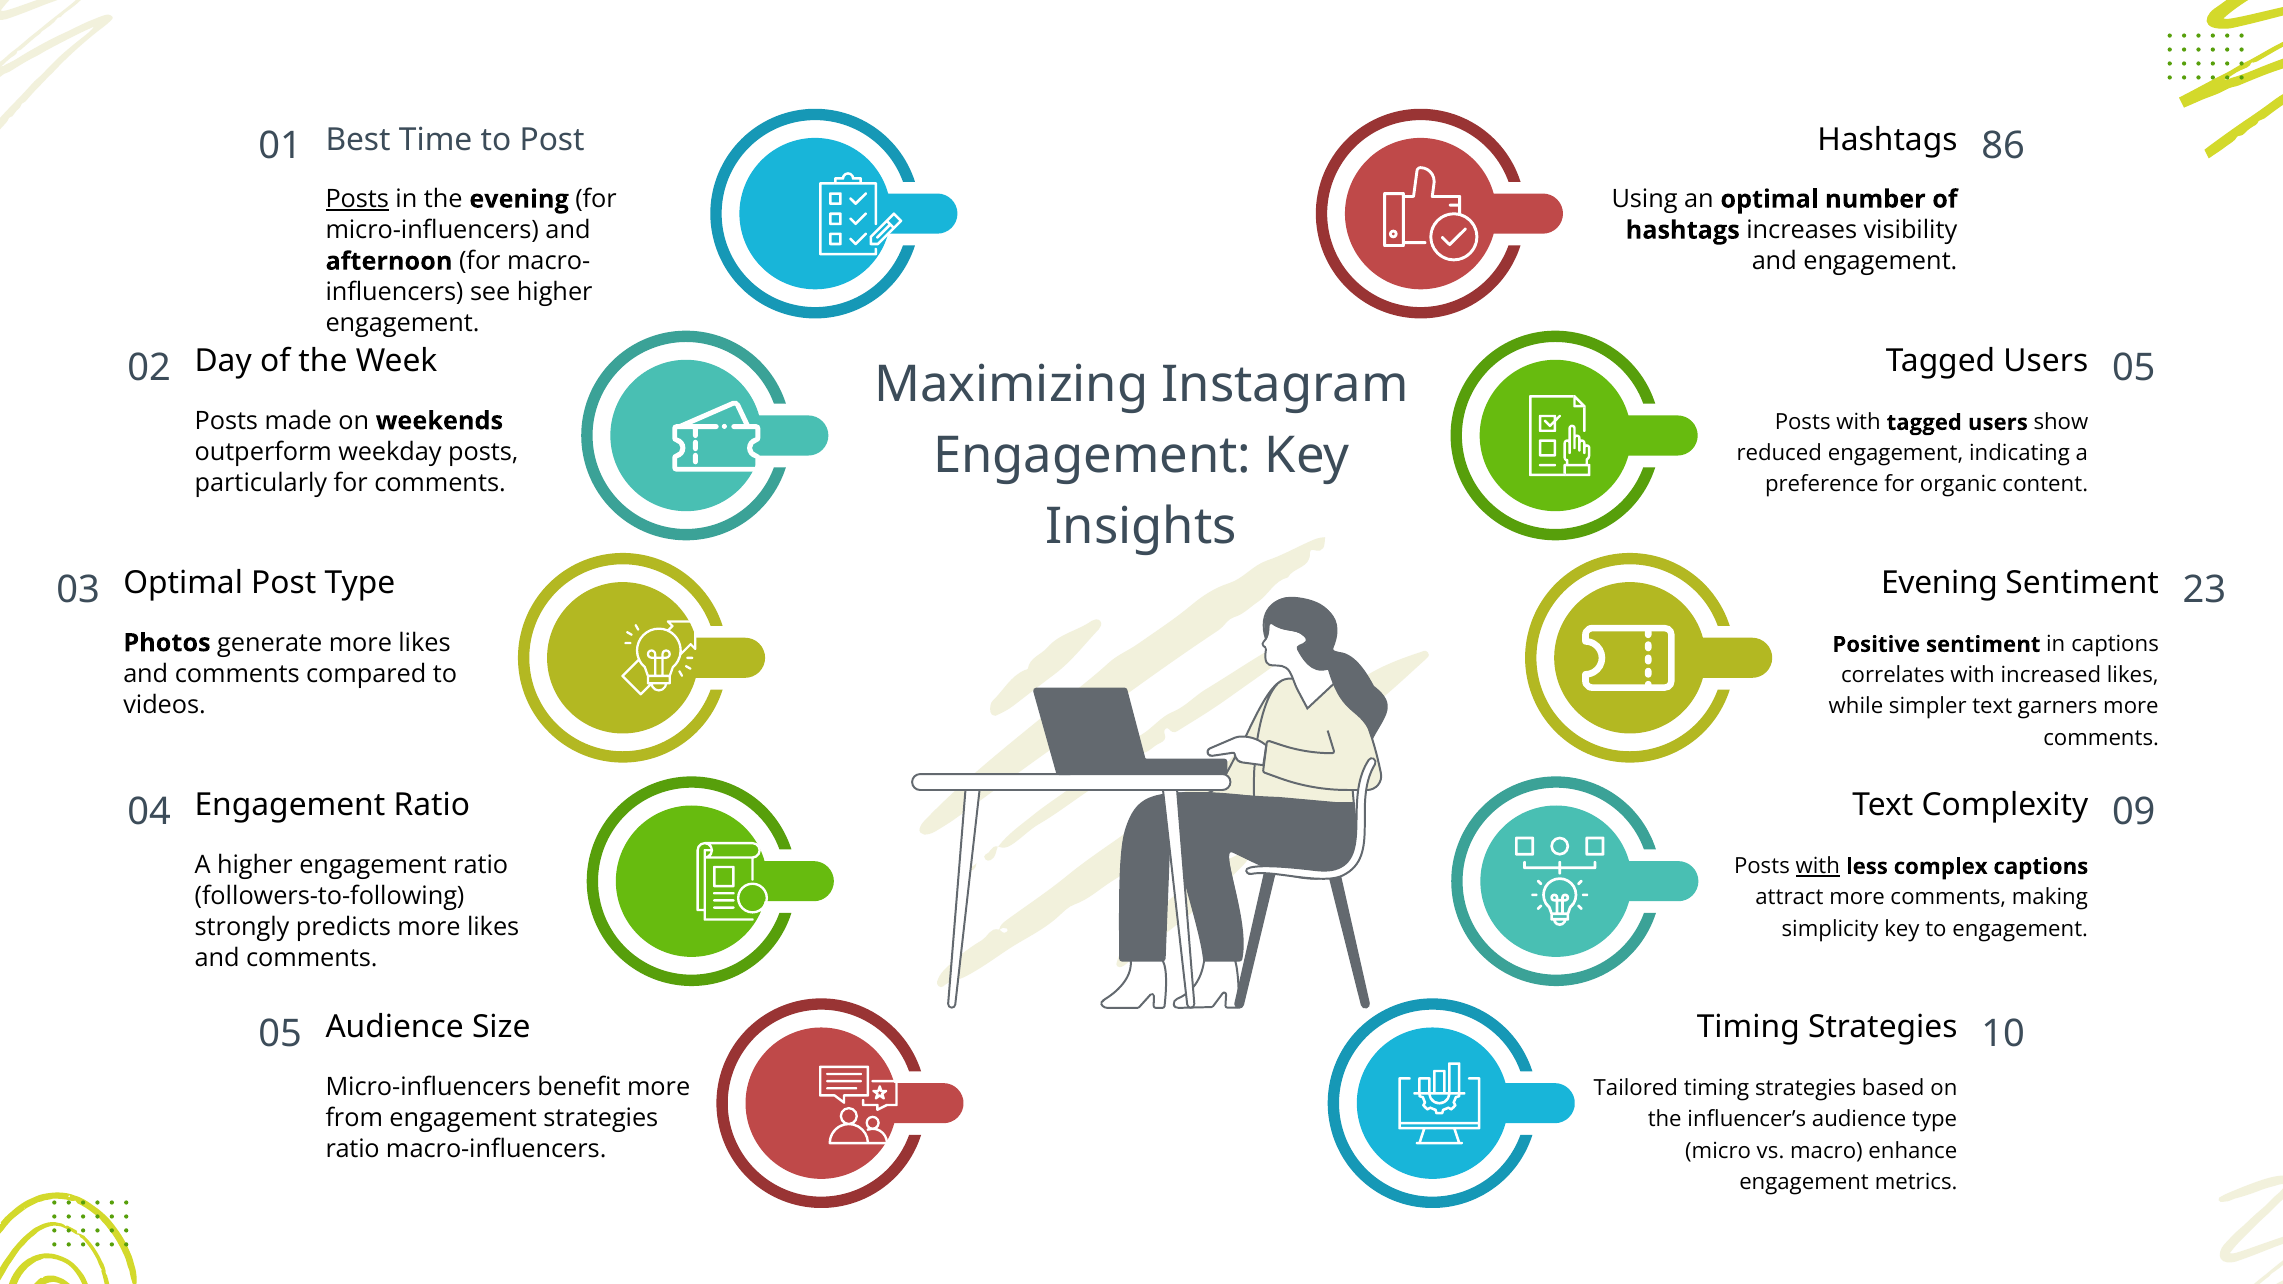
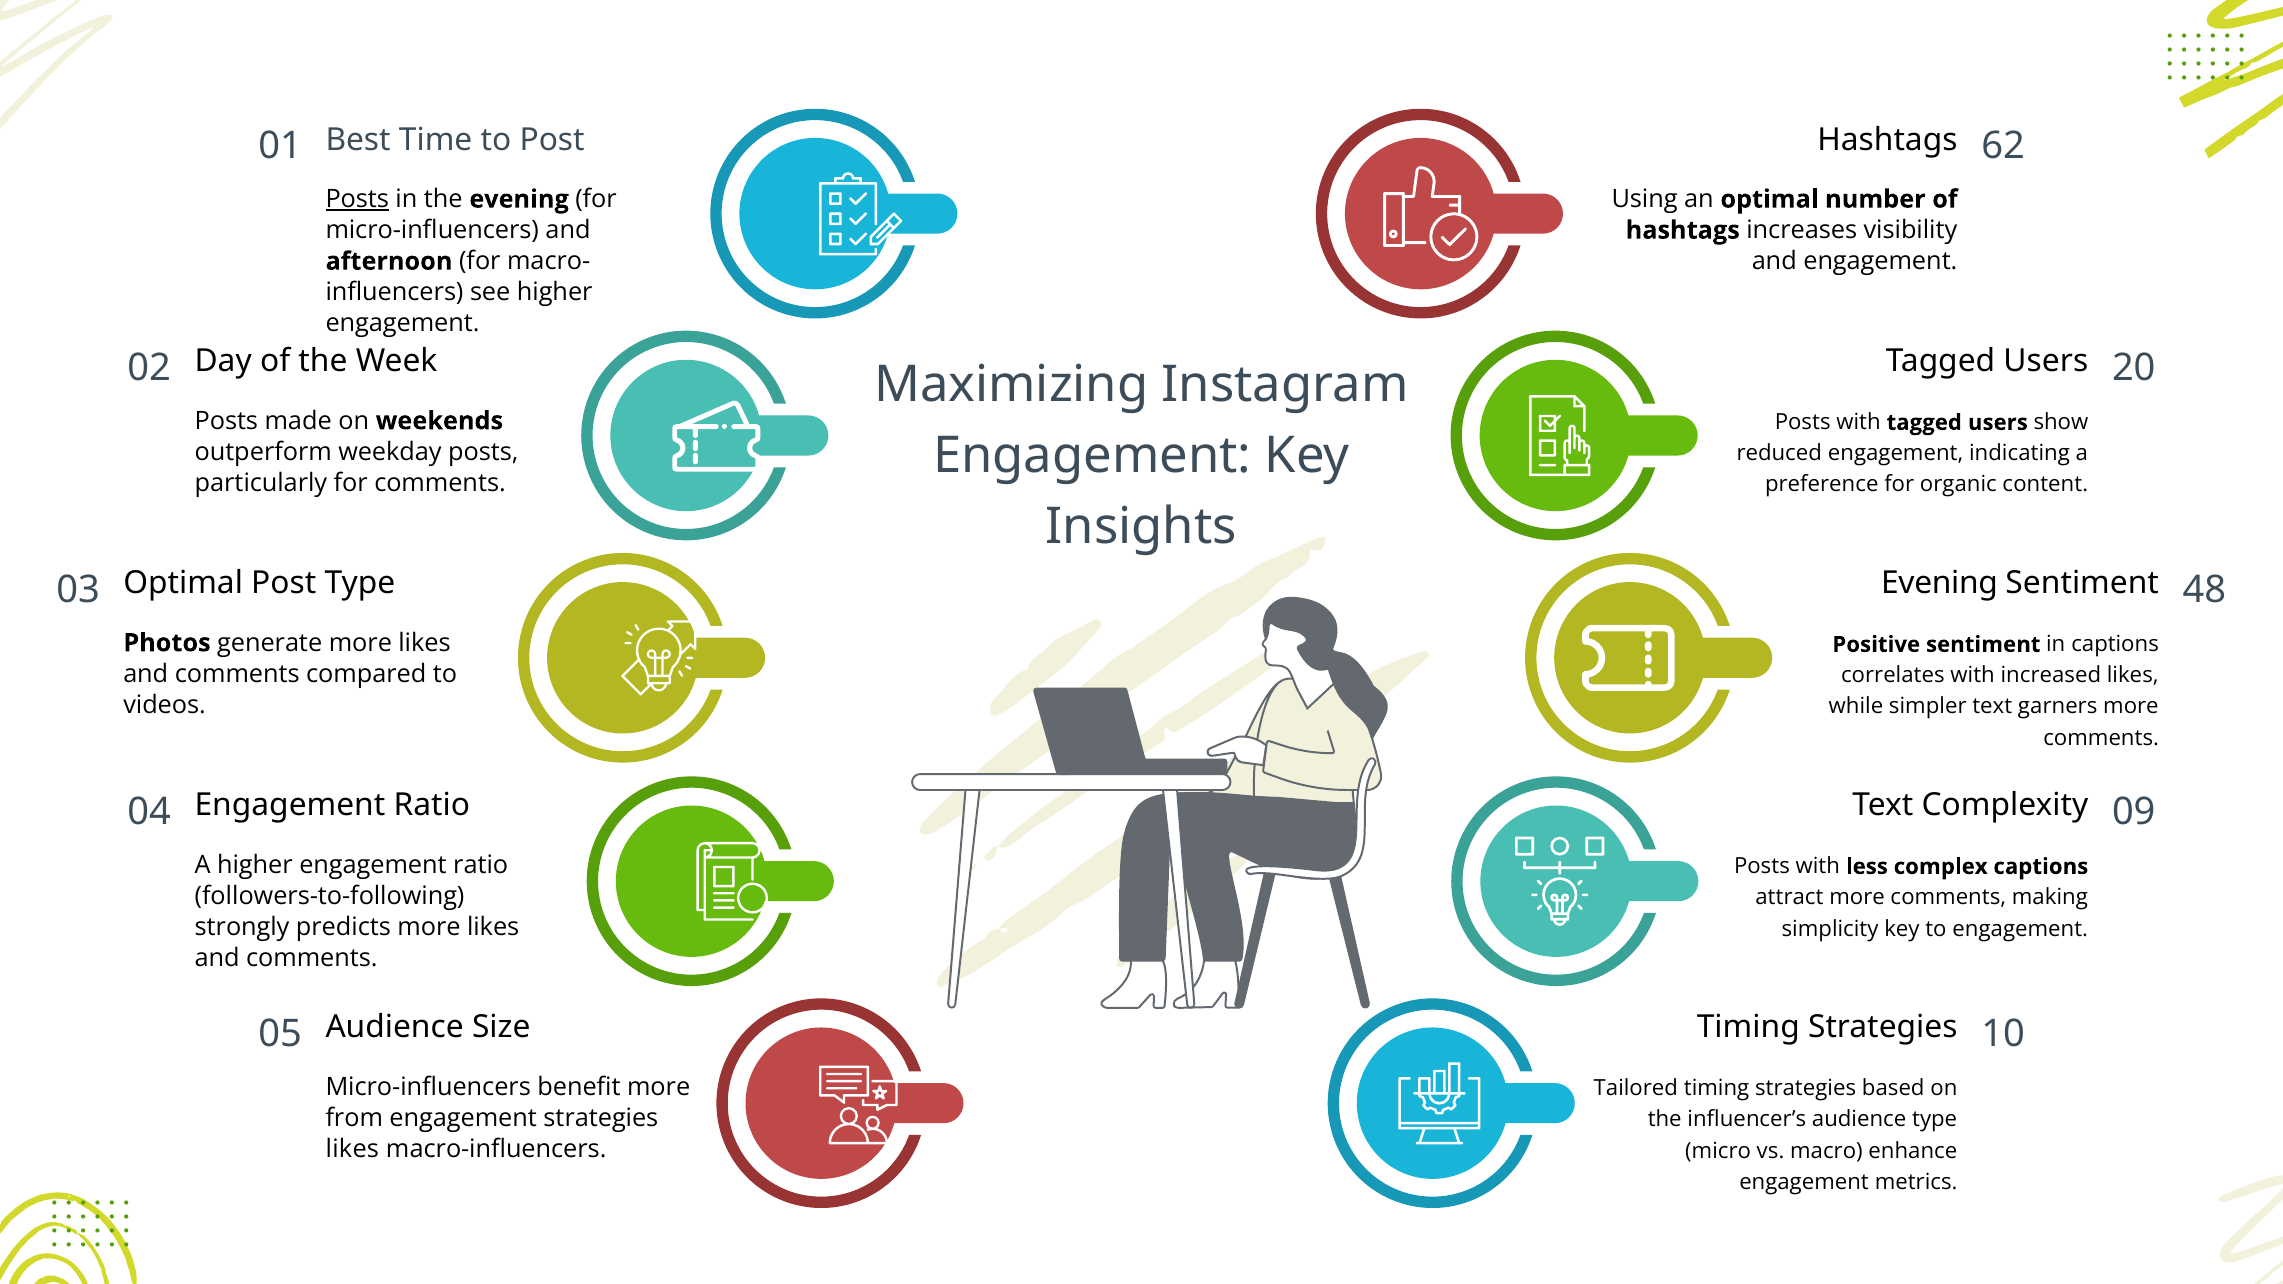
86: 86 -> 62 (2003, 146)
02 05: 05 -> 20 (2134, 368)
23: 23 -> 48 (2204, 590)
with underline: present -> none (1818, 867)
ratio: ratio -> likes (352, 1149)
